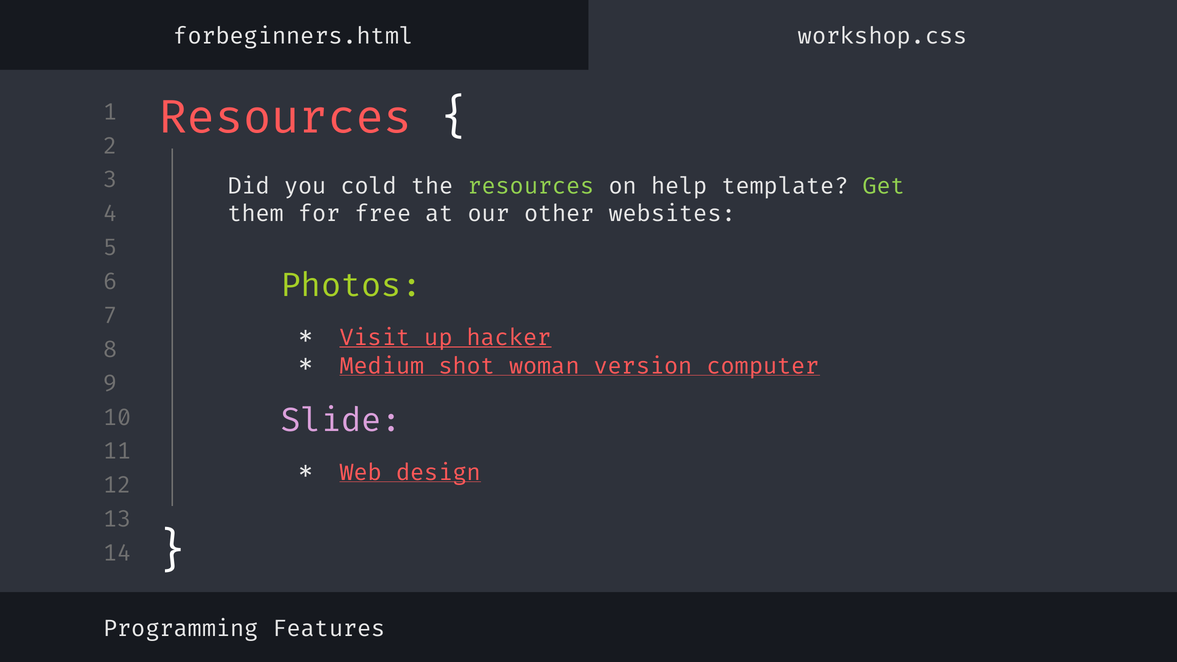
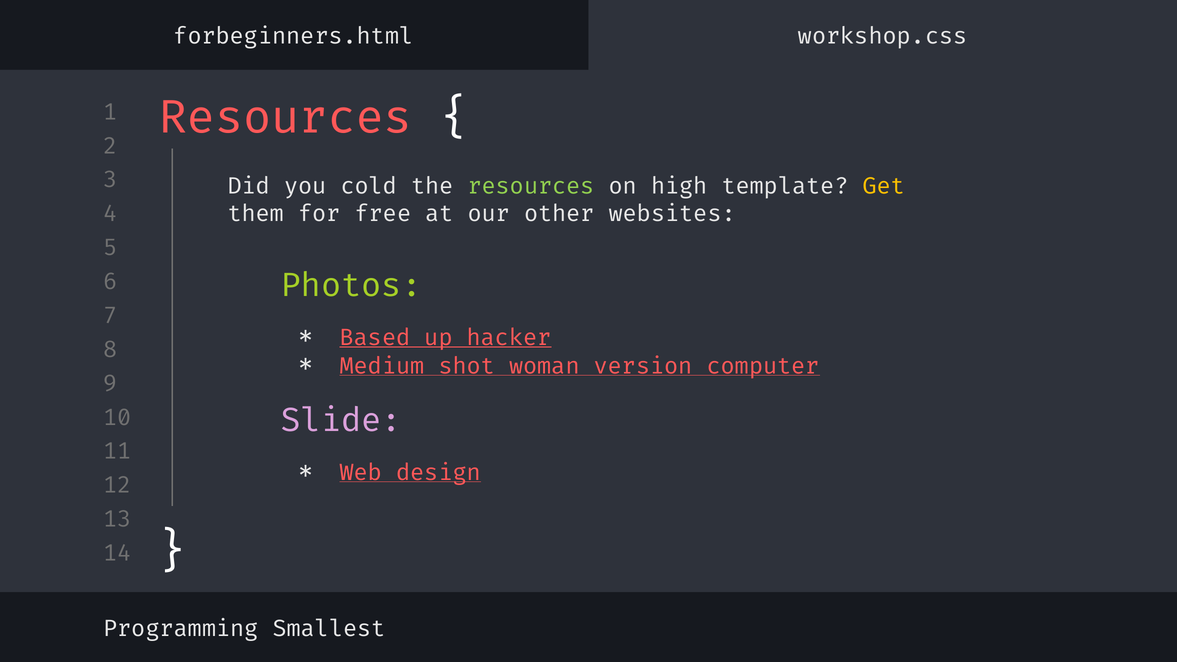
help: help -> high (679, 186)
Get colour: light green -> yellow (884, 186)
Visit: Visit -> Based (375, 338)
Features: Features -> Smallest (329, 629)
